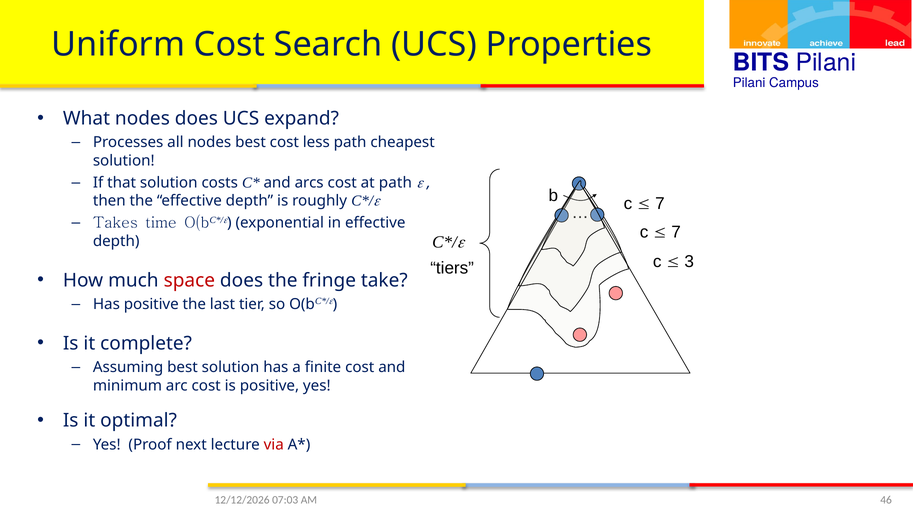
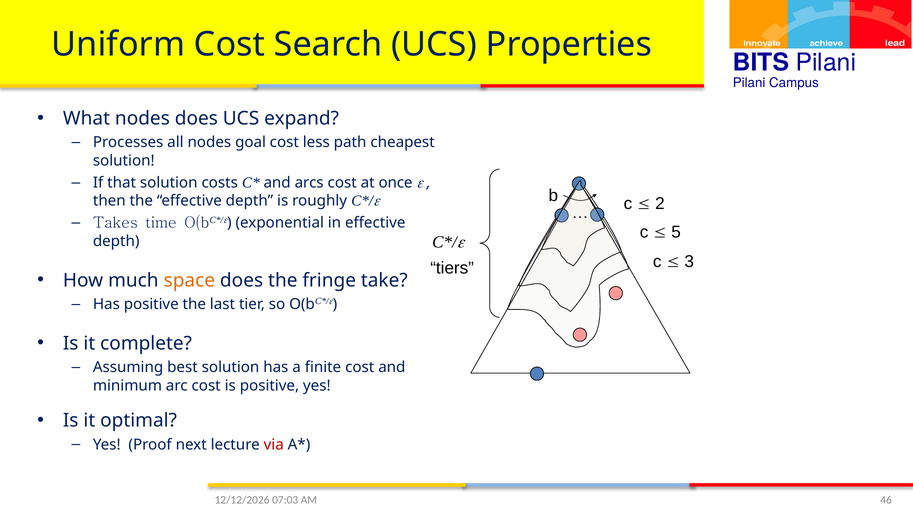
nodes best: best -> goal (251, 143)
at path: path -> once (396, 183)
7: 7 -> 2 (660, 204)
7: 7 -> 5 (676, 232)
space colour: red -> orange (189, 281)
